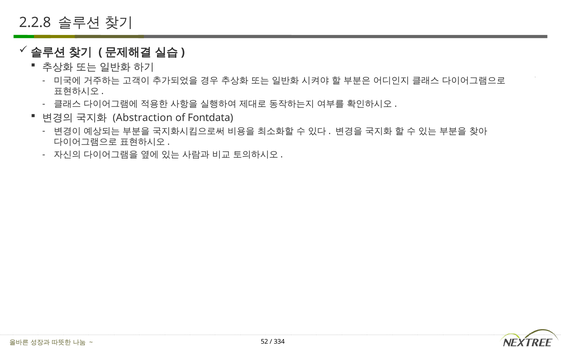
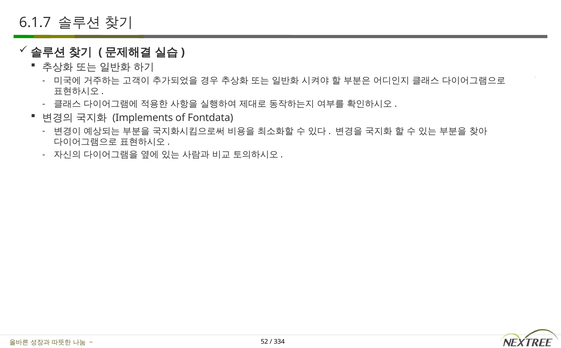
2.2.8: 2.2.8 -> 6.1.7 (35, 23)
Abstraction: Abstraction -> Implements (143, 118)
